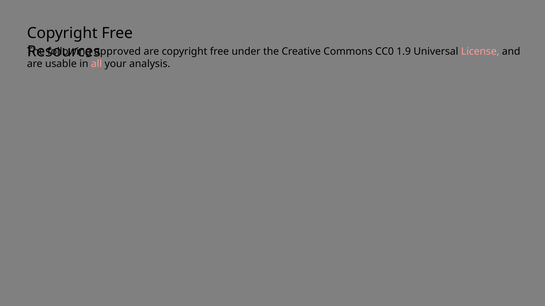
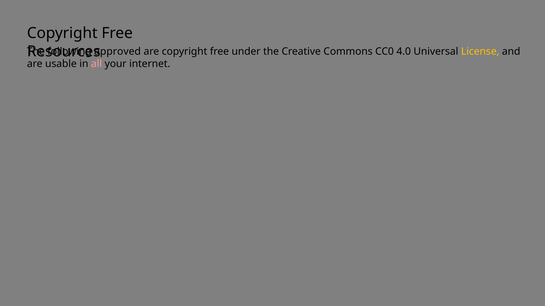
1.9: 1.9 -> 4.0 (404, 52)
License colour: pink -> yellow (480, 52)
analysis: analysis -> internet (150, 64)
